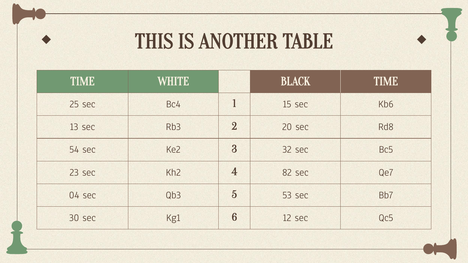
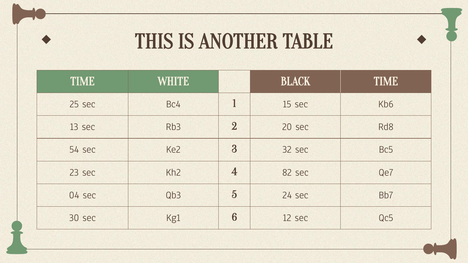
53: 53 -> 24 (287, 195)
